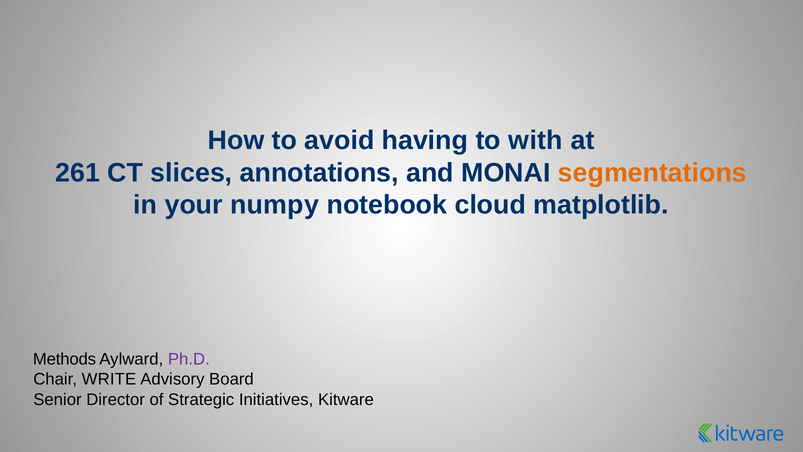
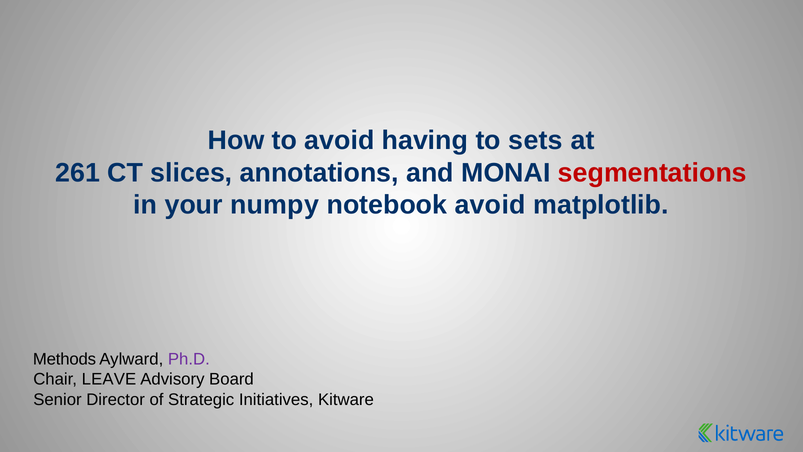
with: with -> sets (536, 140)
segmentations colour: orange -> red (652, 173)
notebook cloud: cloud -> avoid (490, 205)
WRITE: WRITE -> LEAVE (109, 379)
